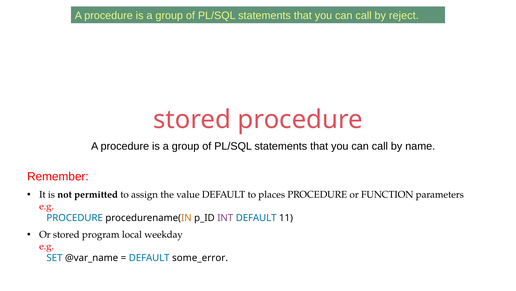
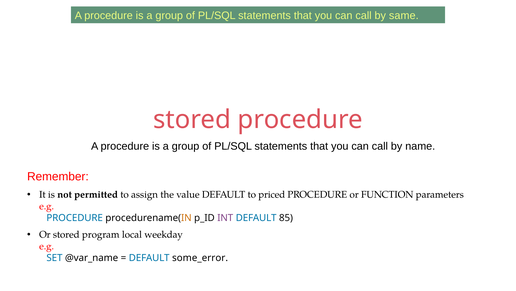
reject: reject -> same (404, 16)
places: places -> priced (272, 194)
11: 11 -> 85 (286, 217)
